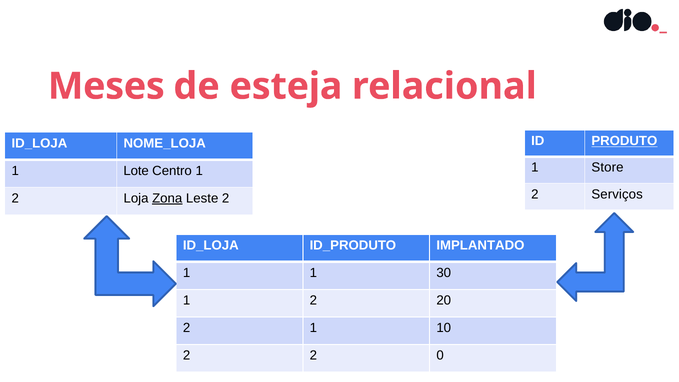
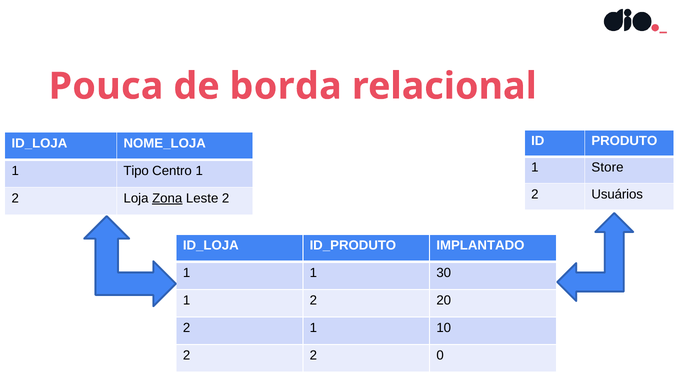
Meses: Meses -> Pouca (106, 86)
esteja: esteja -> borda (286, 86)
PRODUTO underline: present -> none (624, 141)
Lote: Lote -> Tipo (136, 171)
Serviços: Serviços -> Usuários (617, 194)
